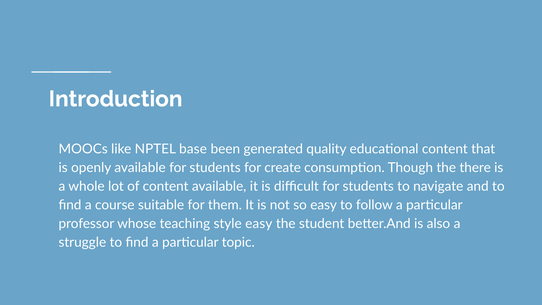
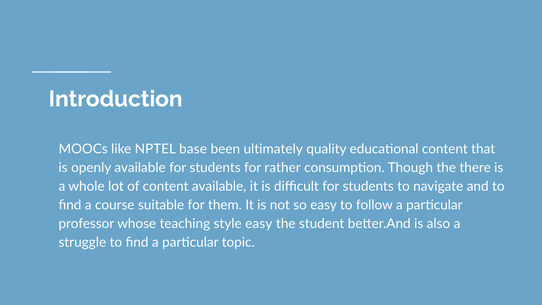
generated: generated -> ultimately (273, 149)
create: create -> rather (283, 168)
